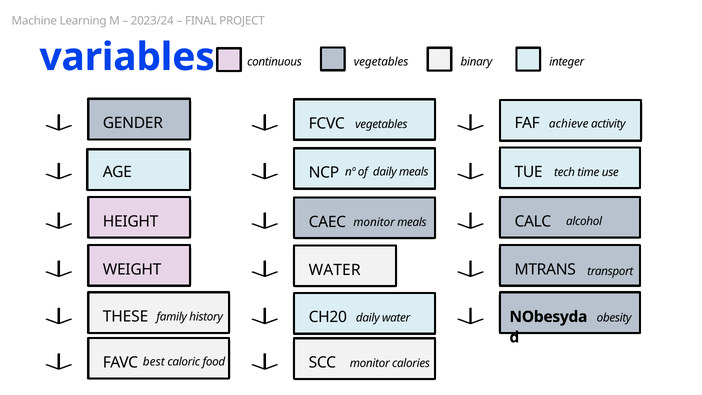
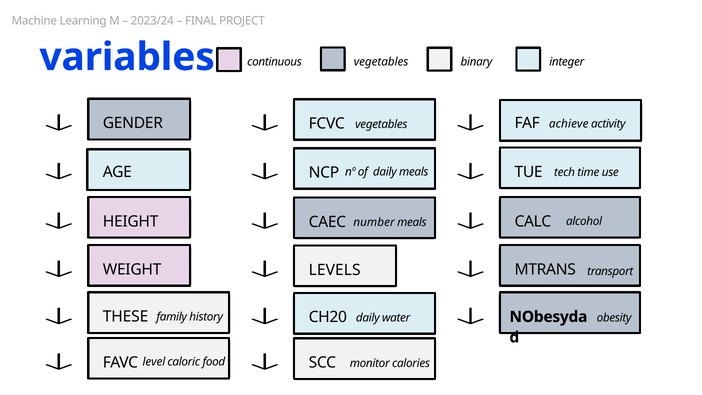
monitor: monitor -> number (374, 222)
WATER: WATER -> LEVELS (335, 270)
best: best -> level (154, 362)
